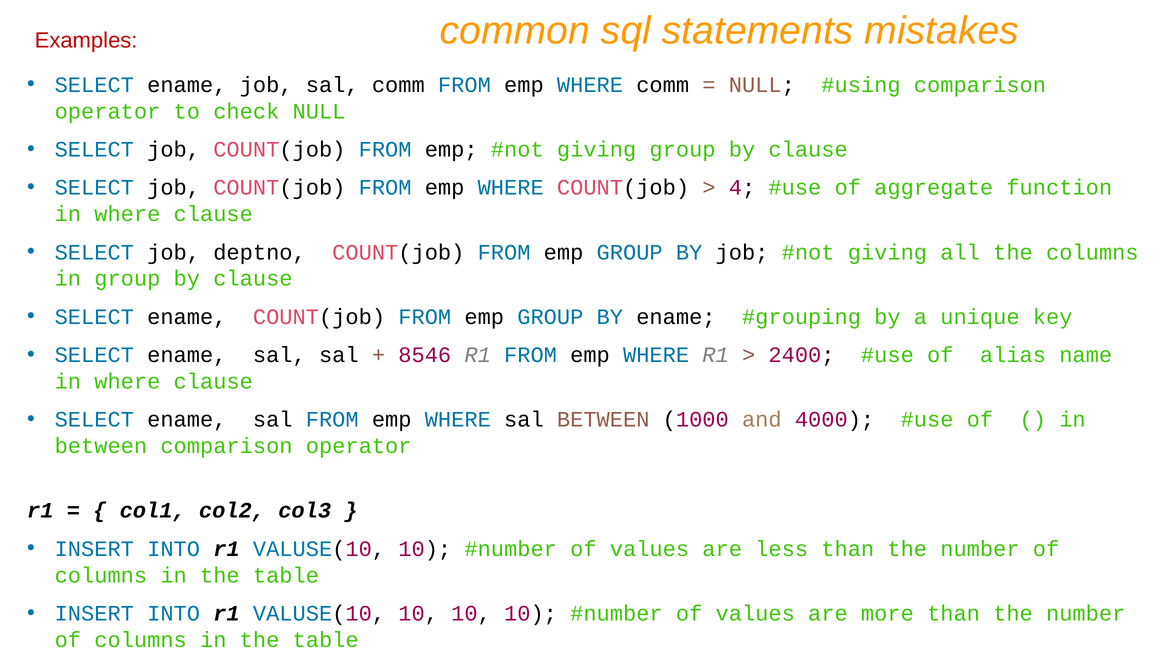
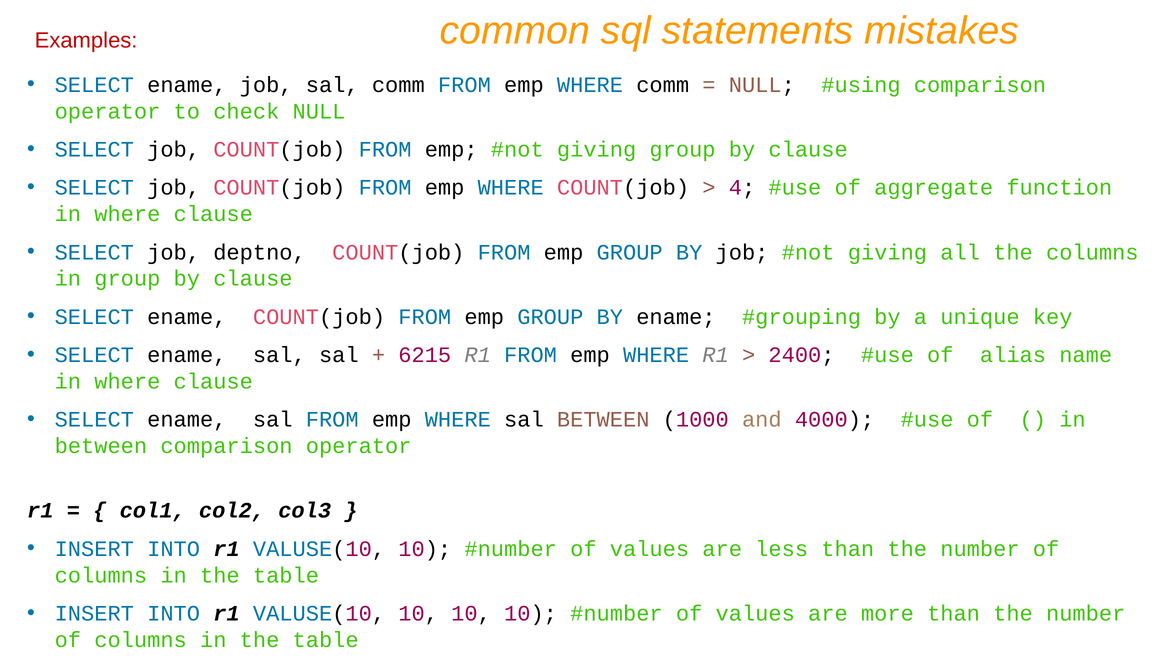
8546: 8546 -> 6215 (425, 355)
